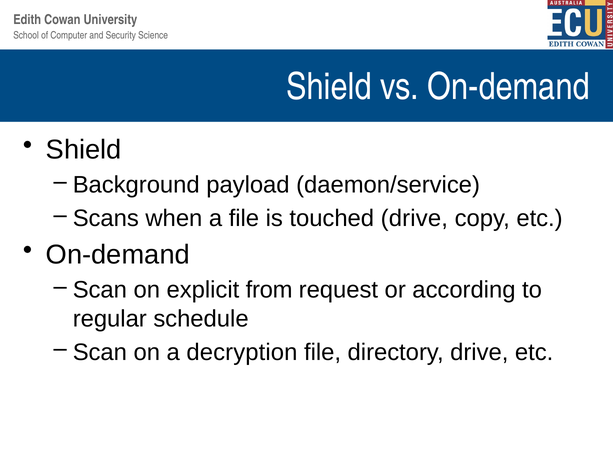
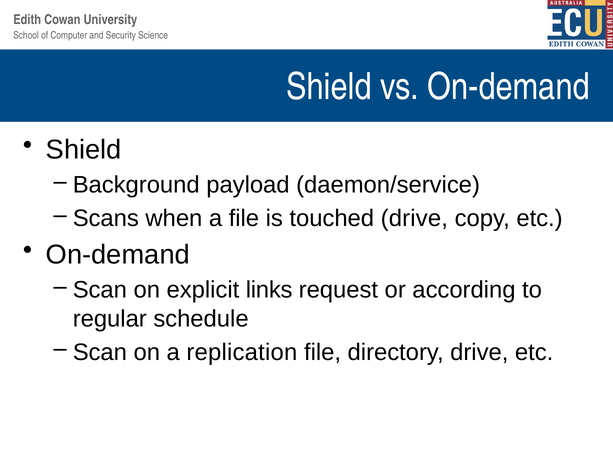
from: from -> links (269, 290)
decryption: decryption -> replication (242, 352)
